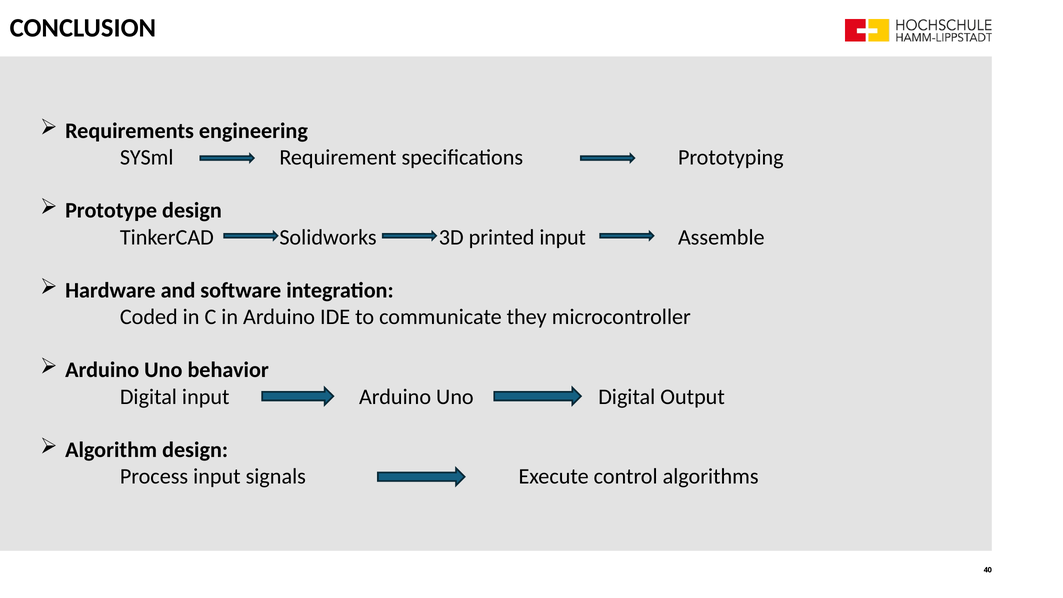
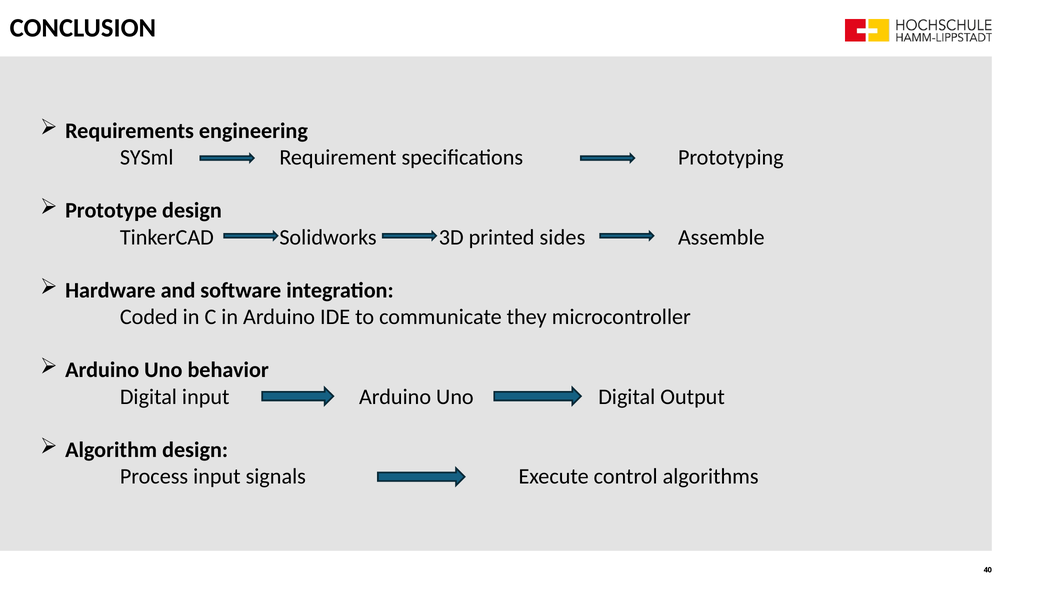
printed input: input -> sides (562, 237)
